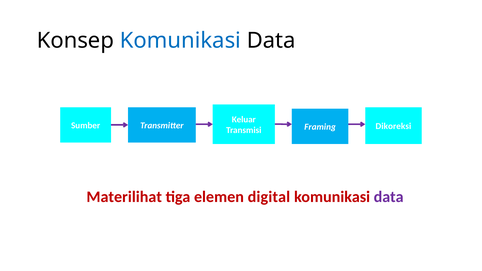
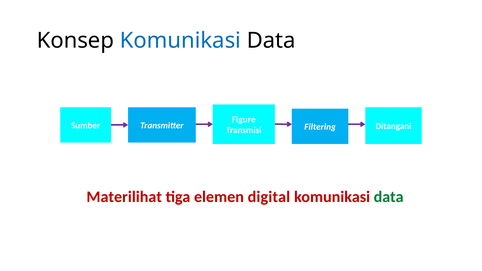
Keluar: Keluar -> Figure (244, 119)
Framing: Framing -> Filtering (320, 127)
Dikoreksi: Dikoreksi -> Ditangani (393, 126)
data colour: purple -> green (389, 197)
